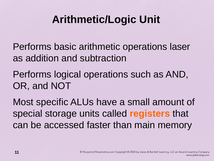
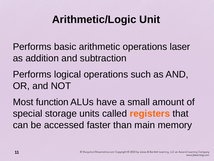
specific: specific -> function (52, 102)
